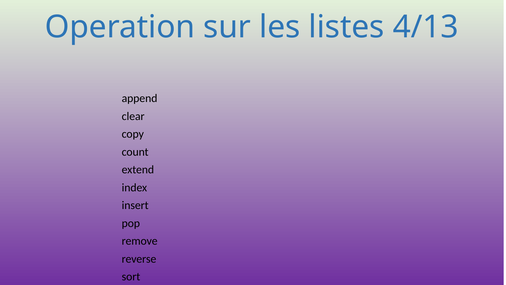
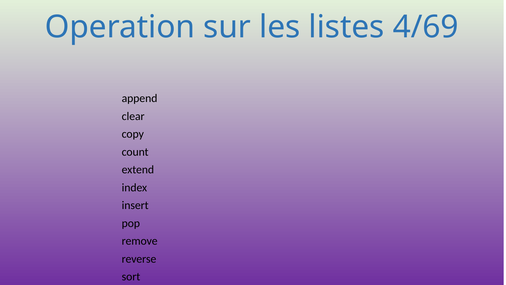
4/13: 4/13 -> 4/69 (426, 27)
